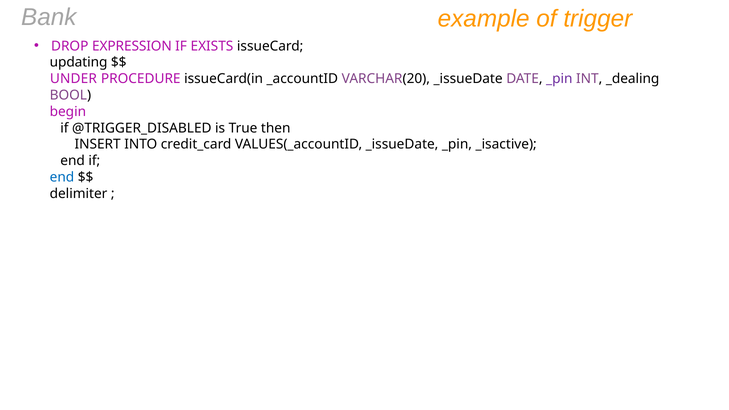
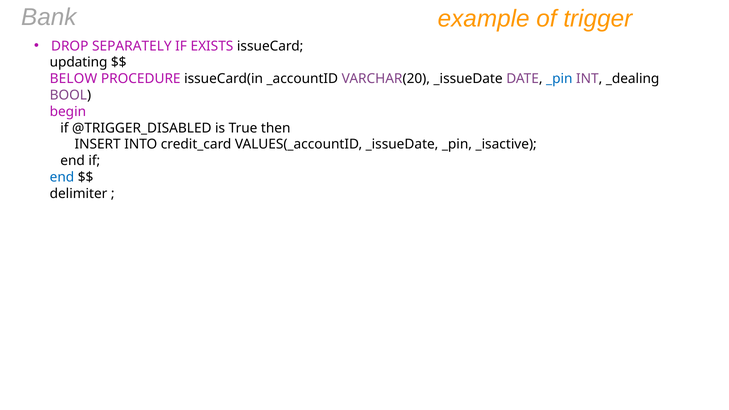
EXPRESSION: EXPRESSION -> SEPARATELY (132, 46)
UNDER: UNDER -> BELOW (73, 79)
_pin colour: purple -> blue (559, 79)
